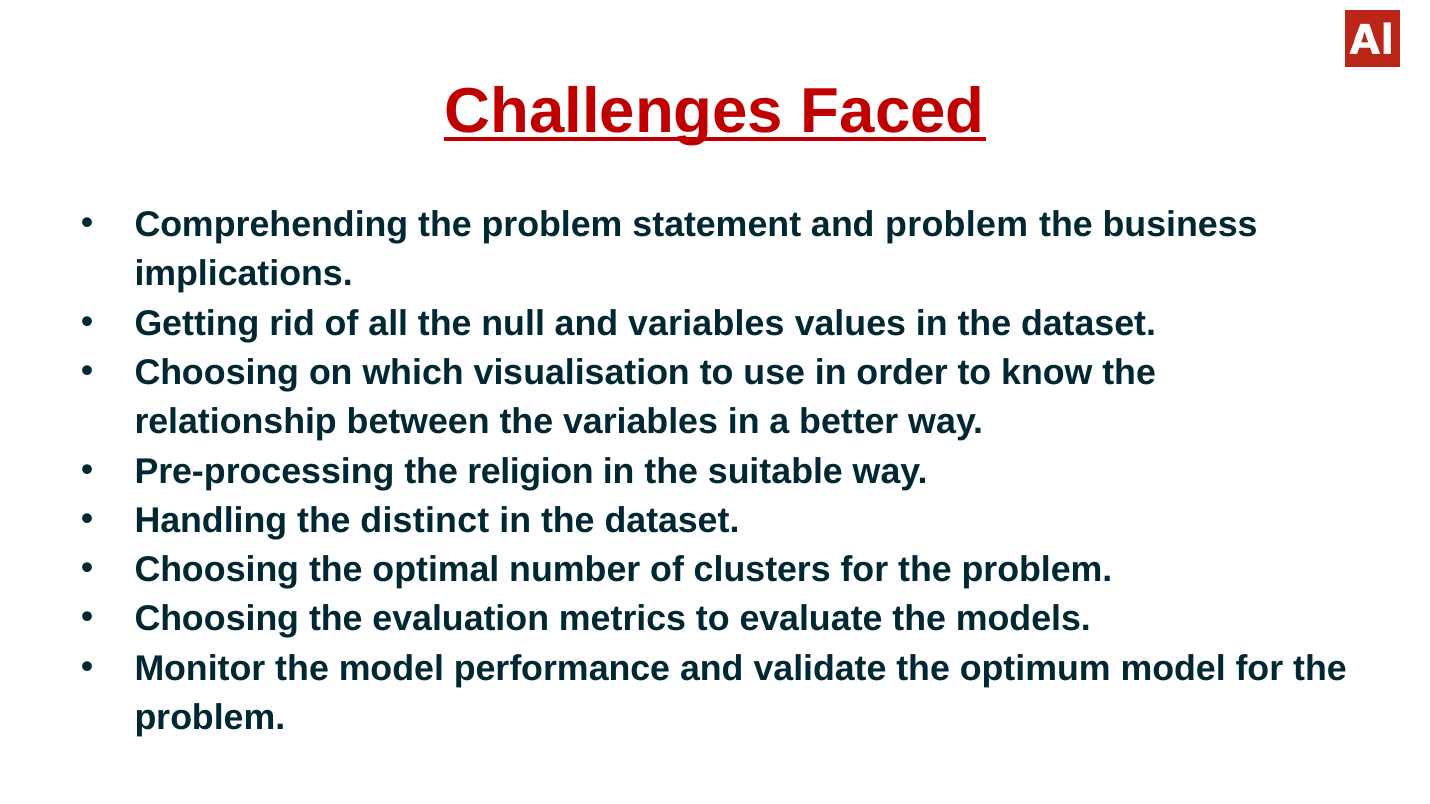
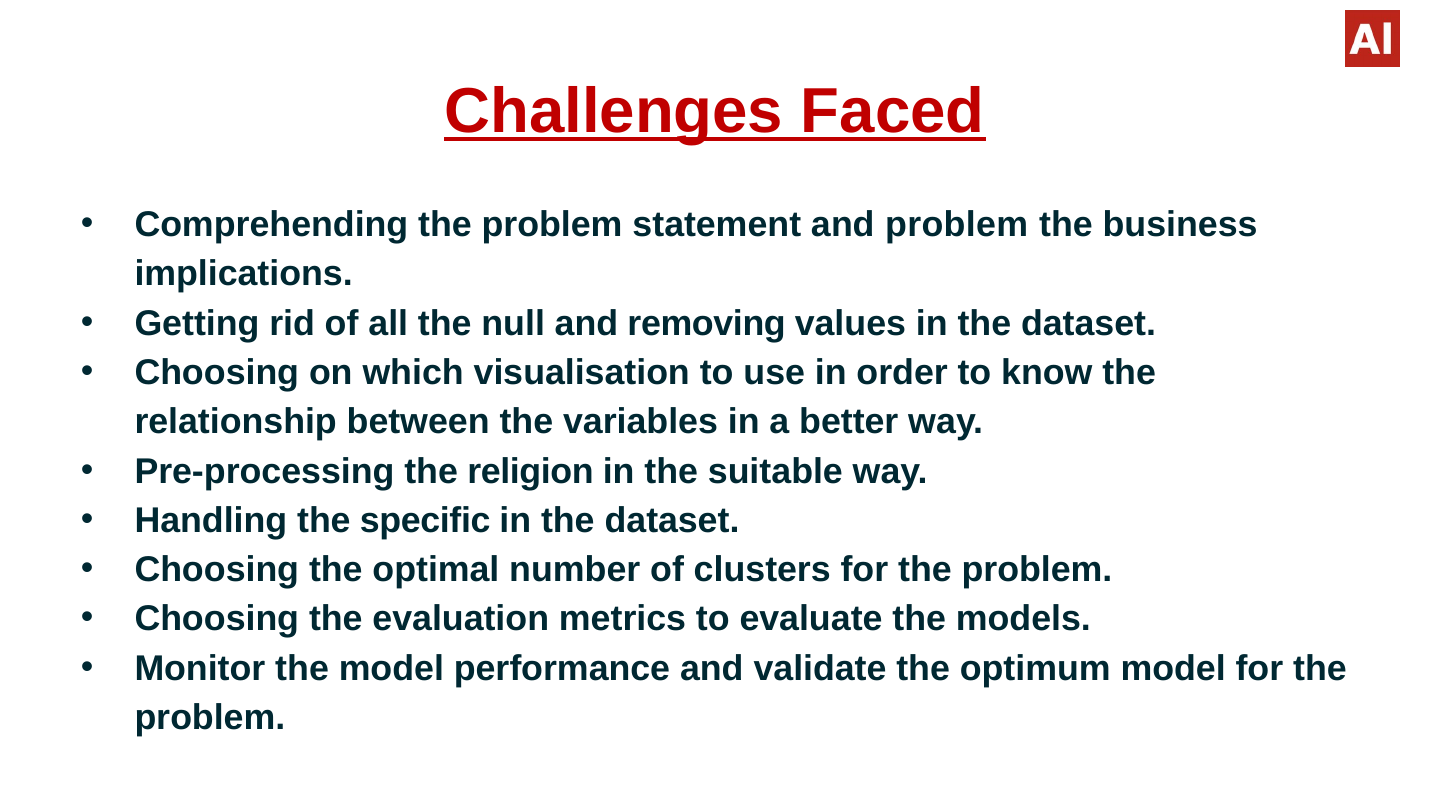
and variables: variables -> removing (707, 324)
distinct: distinct -> specific (425, 521)
